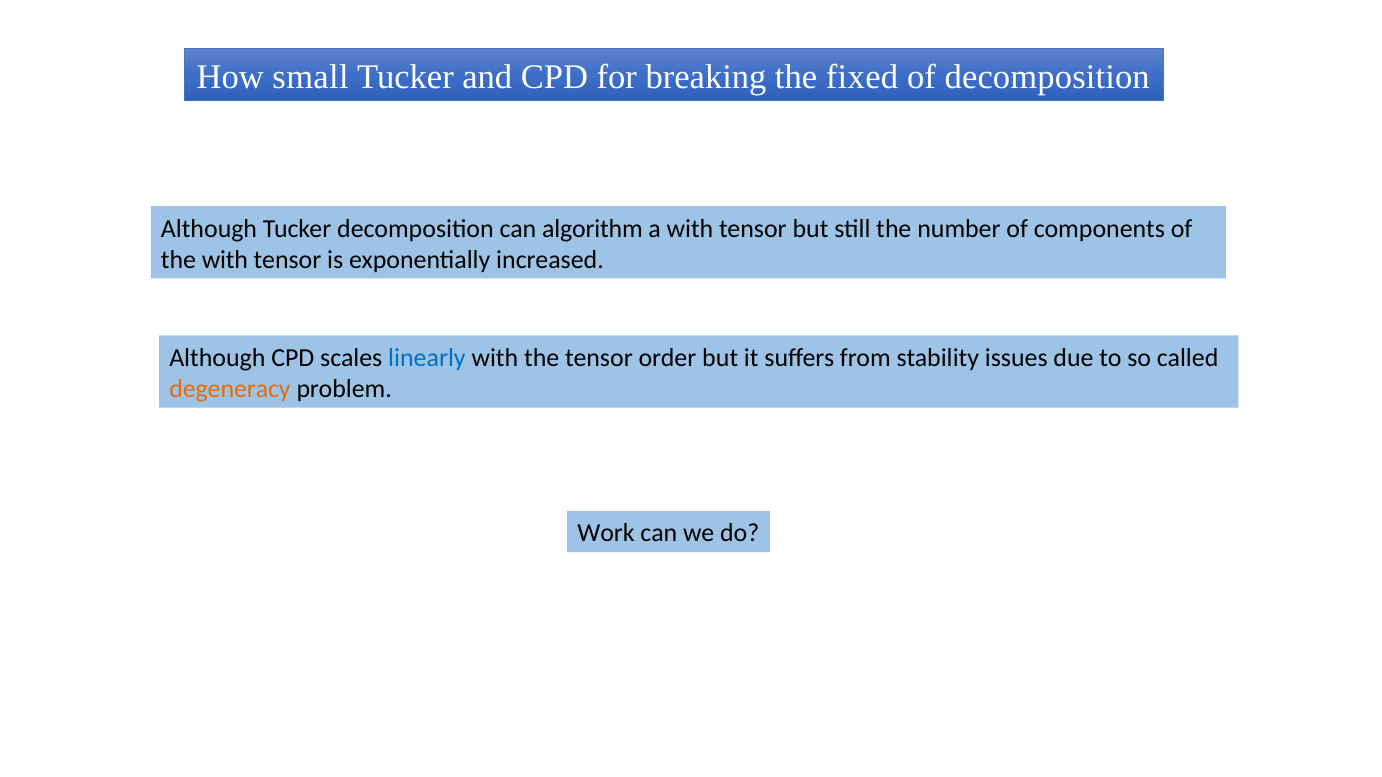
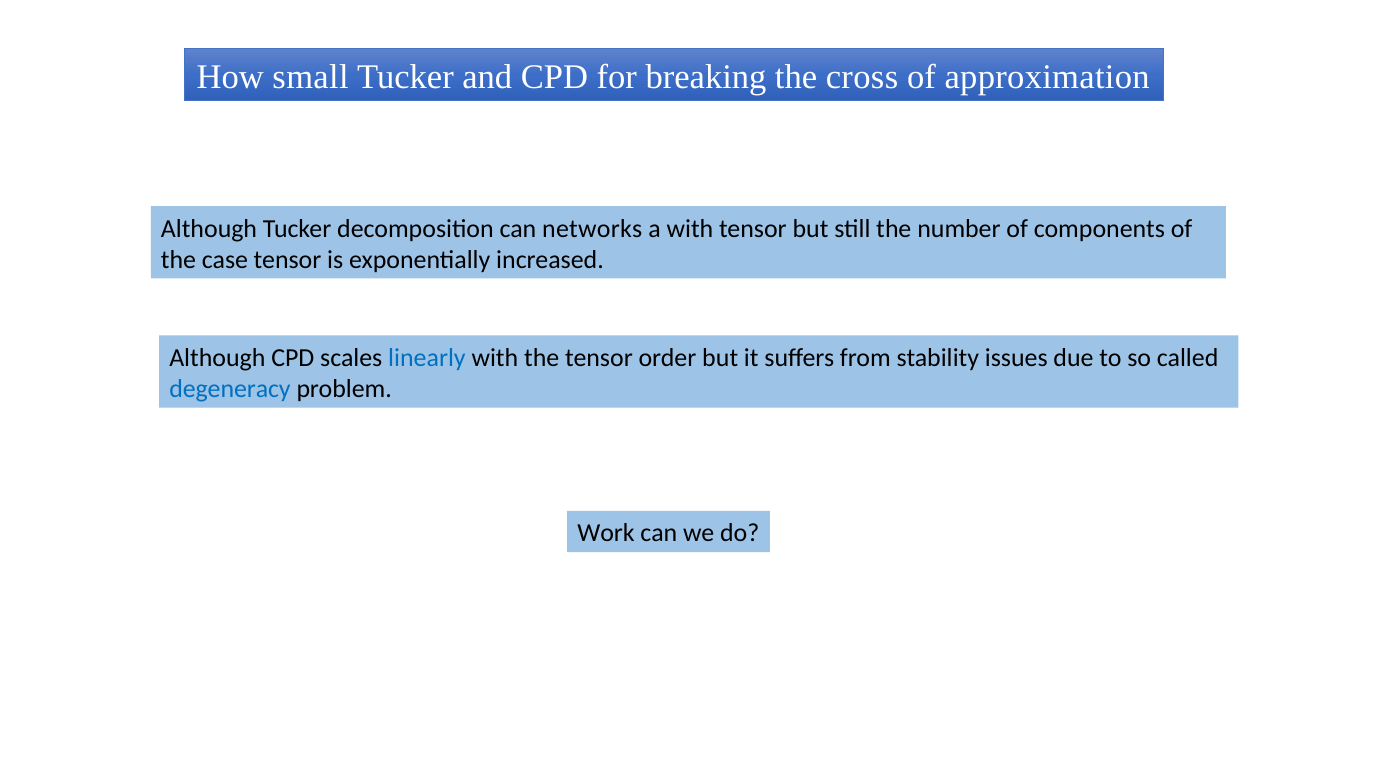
fixed: fixed -> cross (862, 77)
of decomposition: decomposition -> approximation (1047, 77)
algorithm: algorithm -> networks (592, 229)
the with: with -> case (225, 260)
degeneracy colour: orange -> blue (230, 389)
